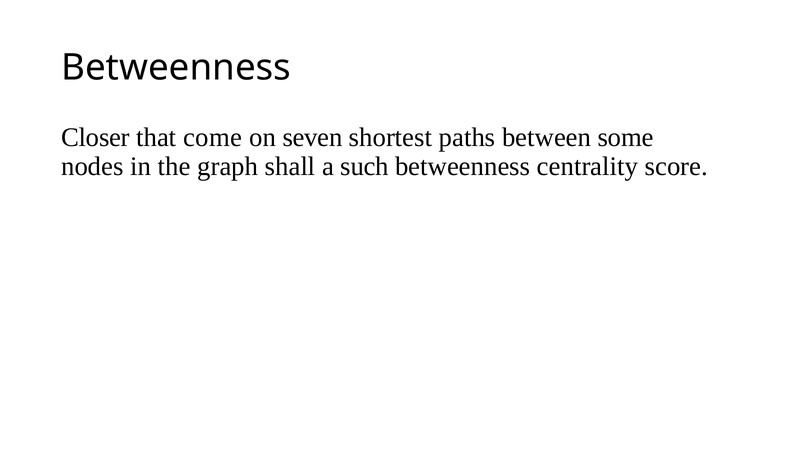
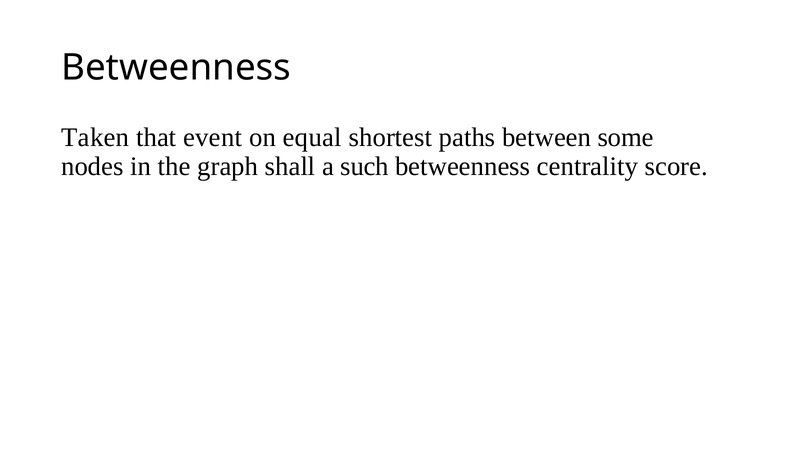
Closer: Closer -> Taken (95, 138)
come: come -> event (213, 138)
seven: seven -> equal (312, 138)
